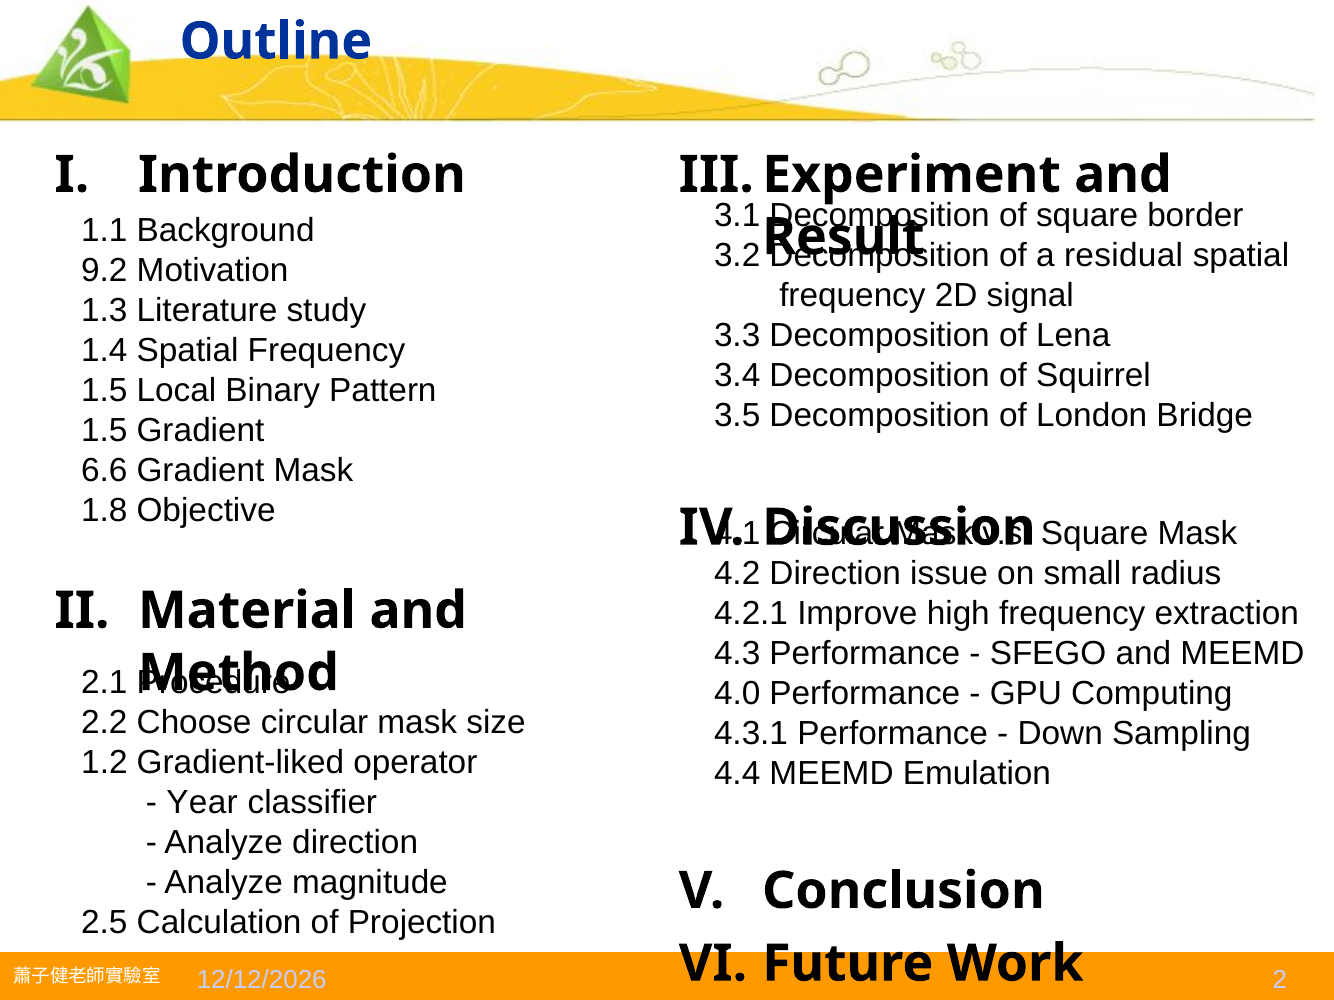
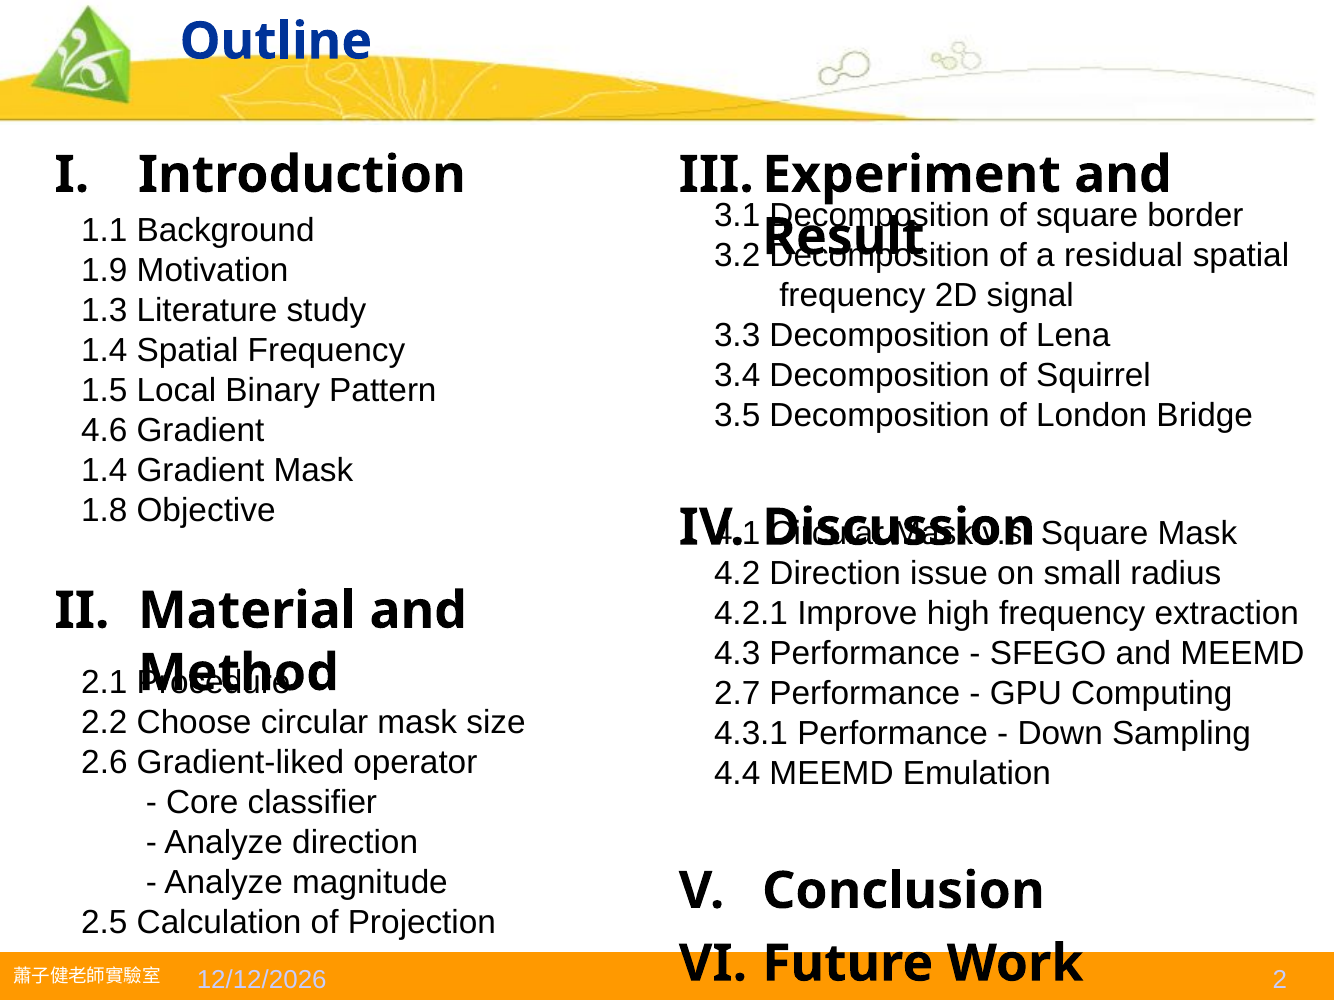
9.2: 9.2 -> 1.9 (104, 270)
1.5: 1.5 -> 4.6 (104, 431)
6.6: 6.6 -> 1.4 (104, 471)
4.0: 4.0 -> 2.7 (737, 694)
1.2: 1.2 -> 2.6 (104, 762)
Year: Year -> Core (202, 802)
